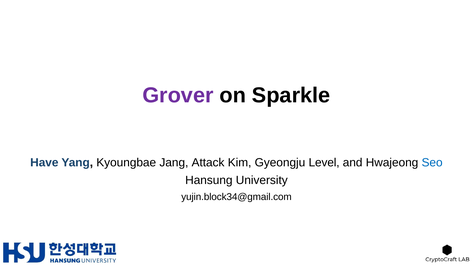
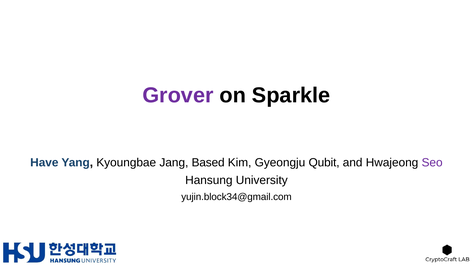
Attack: Attack -> Based (208, 163)
Level: Level -> Qubit (324, 163)
Seo colour: blue -> purple (432, 163)
